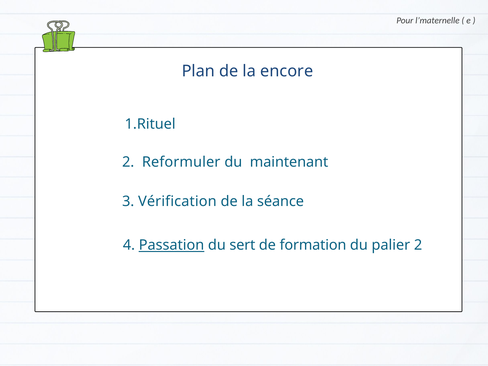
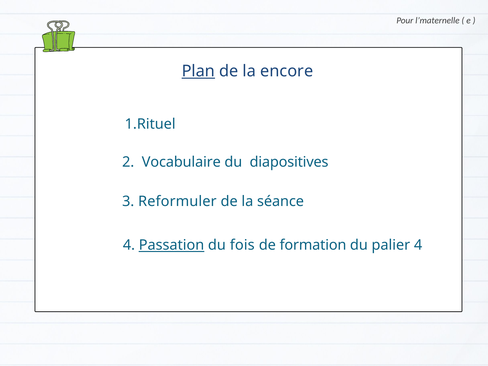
Plan underline: none -> present (198, 71)
Reformuler: Reformuler -> Vocabulaire (181, 162)
maintenant: maintenant -> diapositives (289, 162)
Vérification: Vérification -> Reformuler (177, 201)
sert: sert -> fois (242, 245)
palier 2: 2 -> 4 (418, 245)
